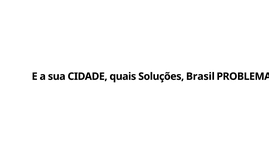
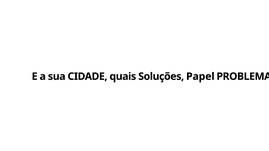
Brasil: Brasil -> Papel (200, 77)
